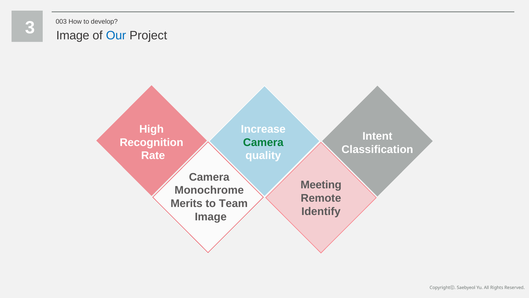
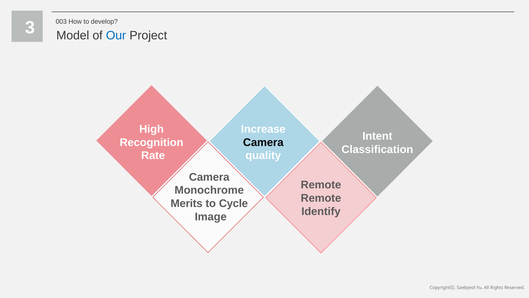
Image: Image -> Model (73, 35)
Camera colour: green -> black (263, 142)
Meeting: Meeting -> Remote (321, 185)
Team: Team -> Cycle (233, 203)
